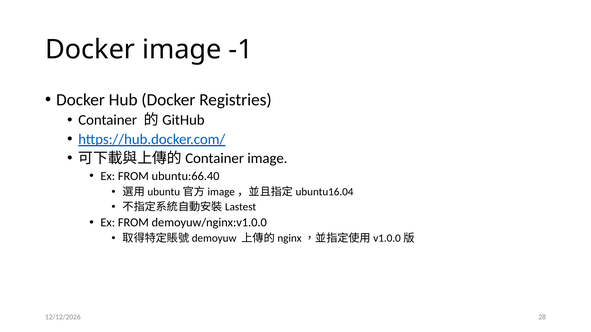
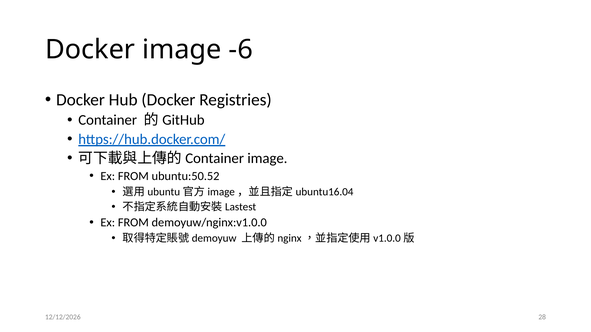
-1: -1 -> -6 (241, 50)
ubuntu:66.40: ubuntu:66.40 -> ubuntu:50.52 (186, 176)
